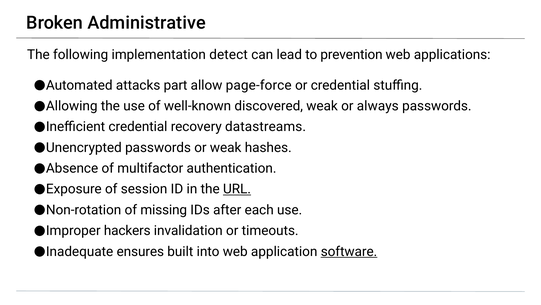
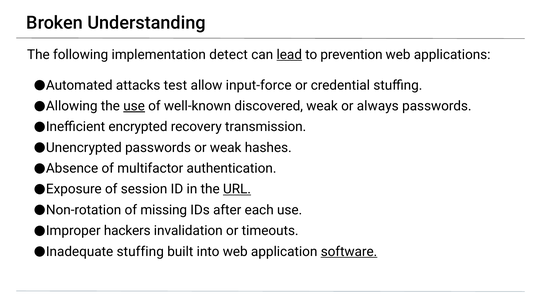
Administrative: Administrative -> Understanding (147, 23)
lead underline: none -> present (289, 54)
part: part -> test (175, 85)
page-force: page-force -> input-force (259, 85)
use underline: none -> present (134, 106)
credential: credential -> encrypted (138, 127)
datastreams: datastreams -> transmission (266, 127)
ensures: ensures -> stuffing (140, 251)
